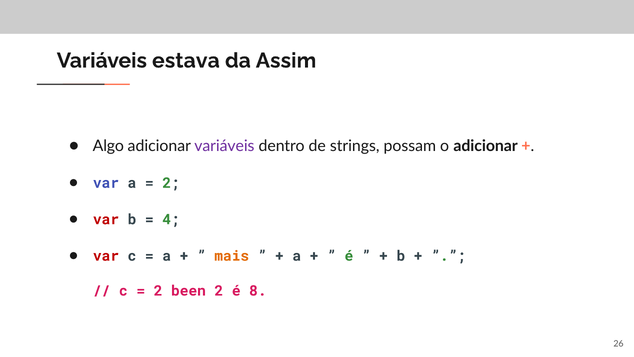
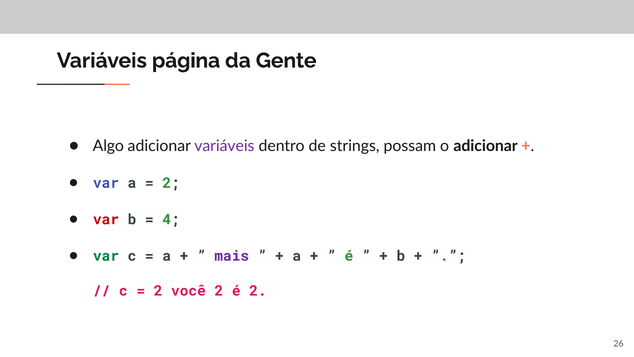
estava: estava -> página (186, 61)
Assim: Assim -> Gente (286, 61)
var colour: red -> green (106, 256)
mais colour: orange -> purple (232, 256)
been: been -> você (188, 291)
é 8: 8 -> 2 (258, 291)
